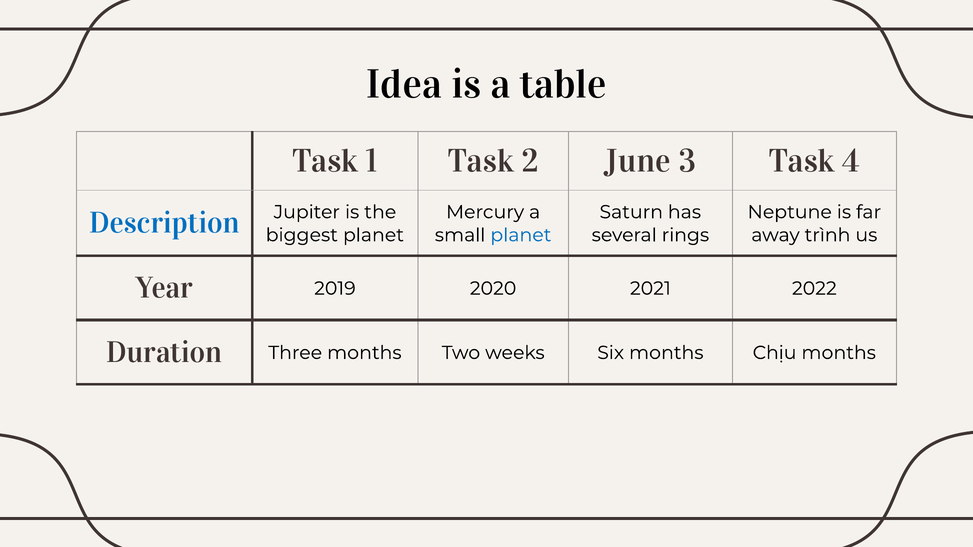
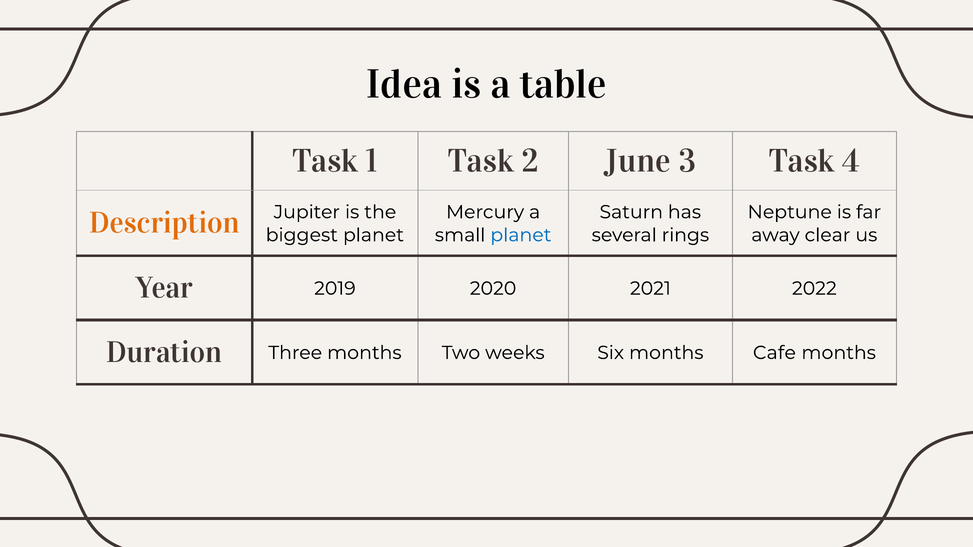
Description colour: blue -> orange (164, 223)
trình: trình -> clear (828, 235)
Chịu: Chịu -> Cafe (774, 353)
